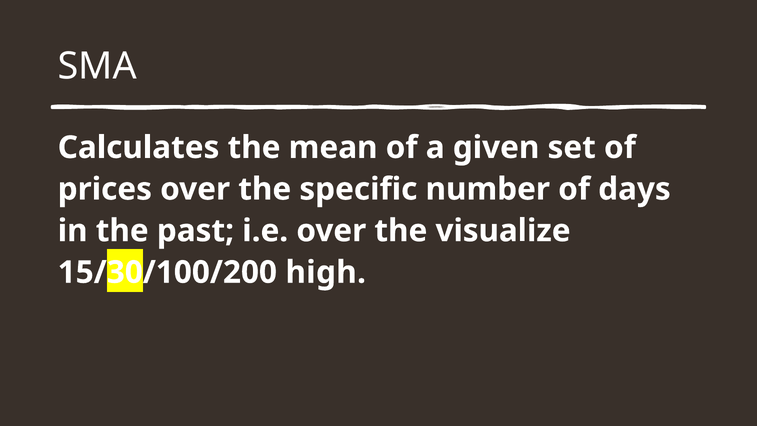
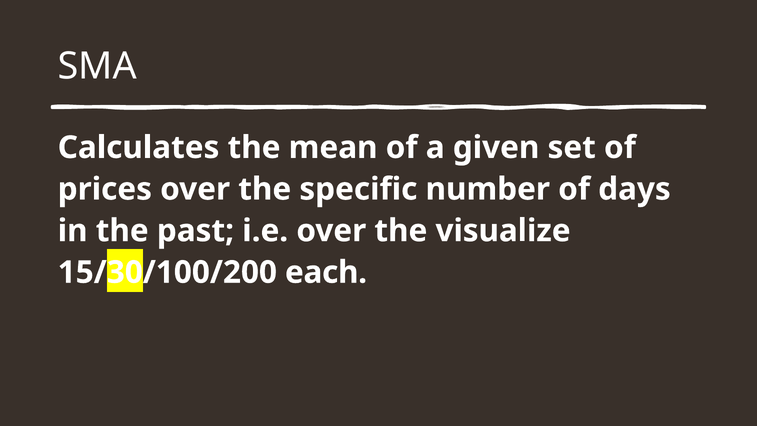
high: high -> each (326, 272)
